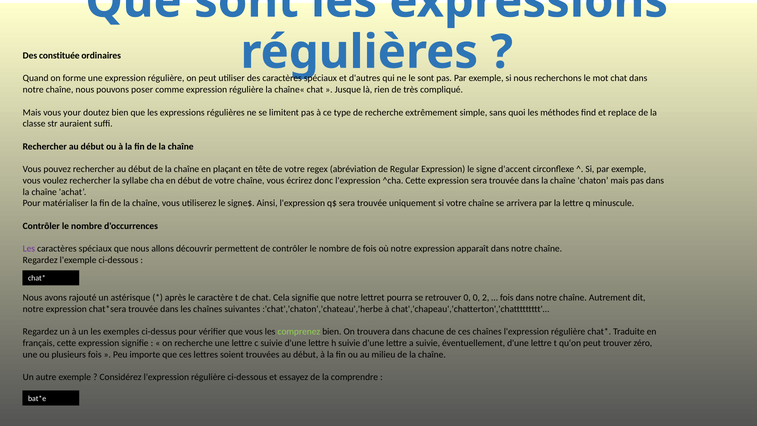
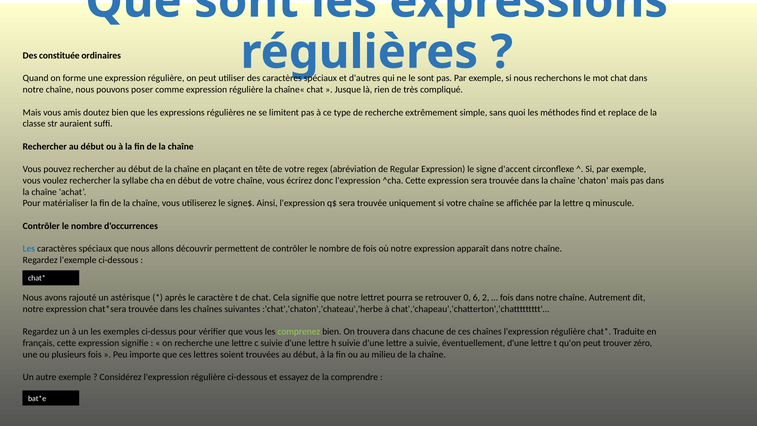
your: your -> amis (72, 112)
arrivera: arrivera -> affichée (522, 203)
Les colour: purple -> blue (29, 249)
0 0: 0 -> 6 (476, 297)
